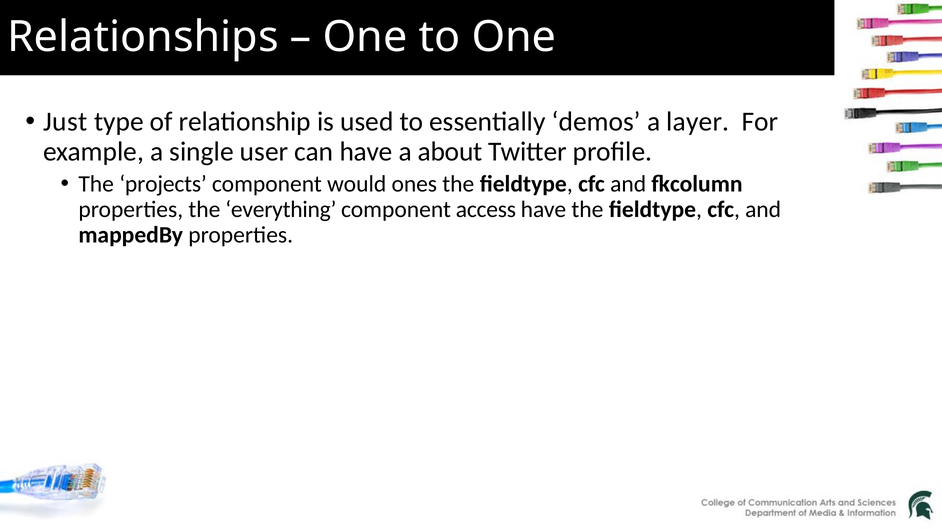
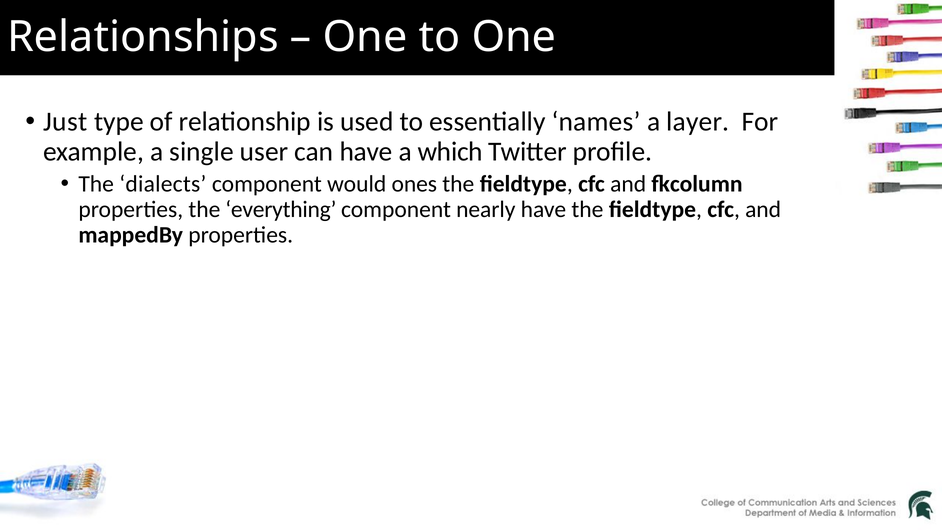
demos: demos -> names (596, 122)
about: about -> which (450, 151)
projects: projects -> dialects (163, 184)
access: access -> nearly (486, 209)
